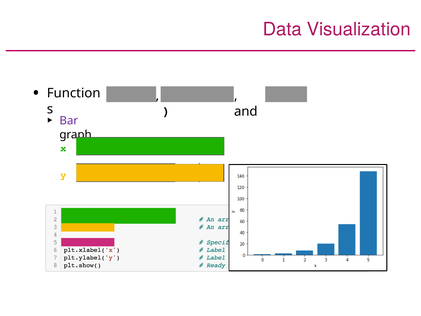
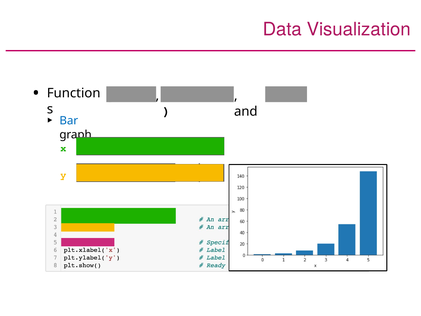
Bar colour: purple -> blue (69, 121)
